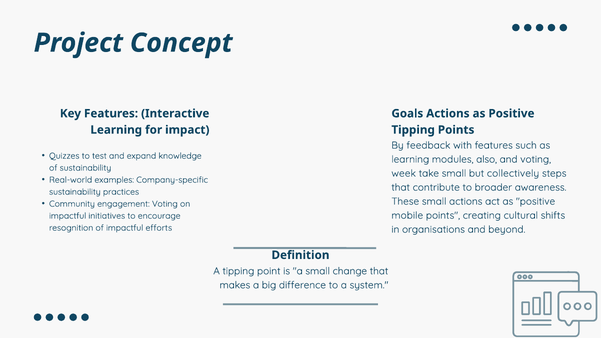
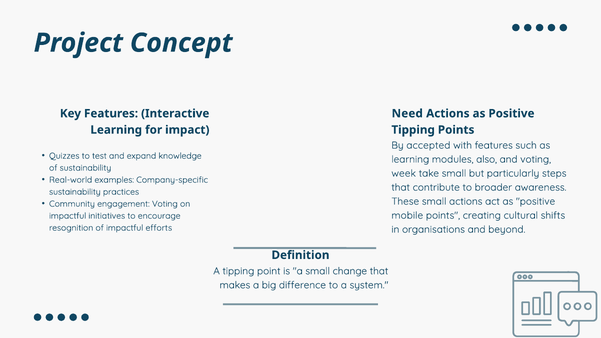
Goals: Goals -> Need (407, 114)
feedback: feedback -> accepted (428, 145)
collectively: collectively -> particularly (513, 173)
